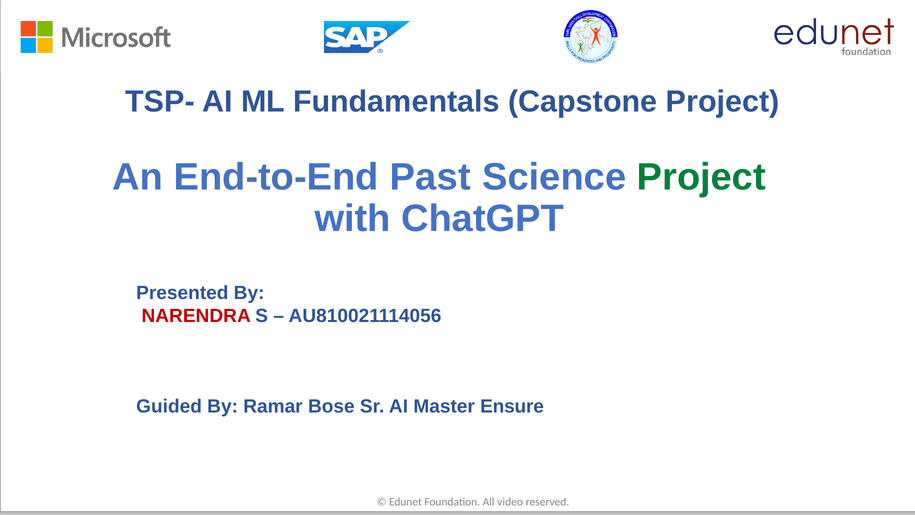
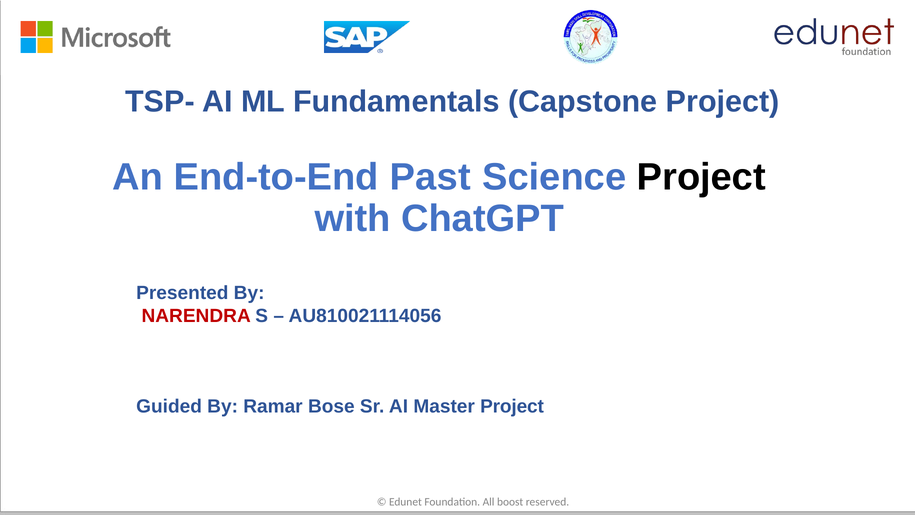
Project colour: green -> black (701, 177)
Master Ensure: Ensure -> Project (512, 406)
video: video -> boost (510, 502)
